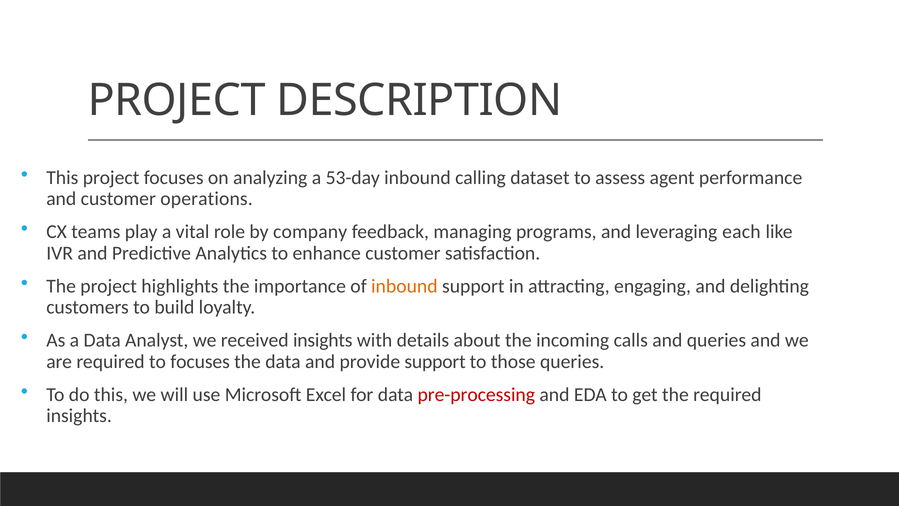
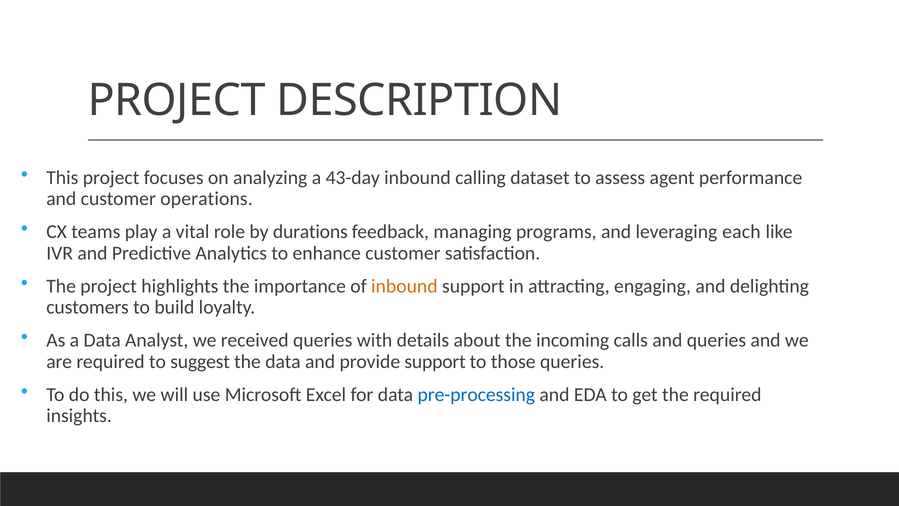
53-day: 53-day -> 43-day (353, 177)
company: company -> durations (310, 232)
received insights: insights -> queries (323, 340)
to focuses: focuses -> suggest (200, 361)
pre-processing colour: red -> blue (476, 394)
